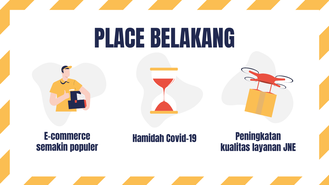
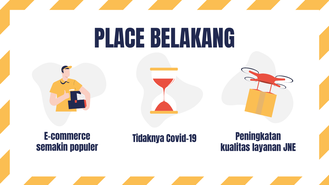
Hamidah: Hamidah -> Tidaknya (148, 139)
